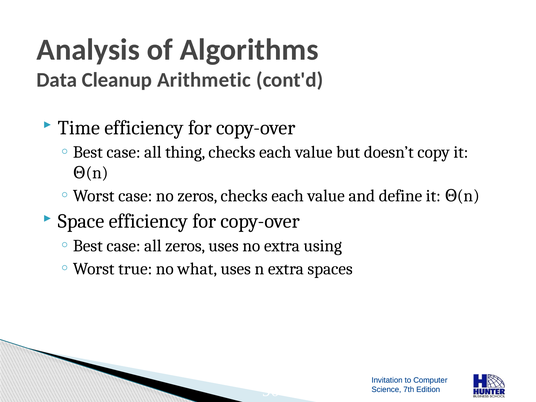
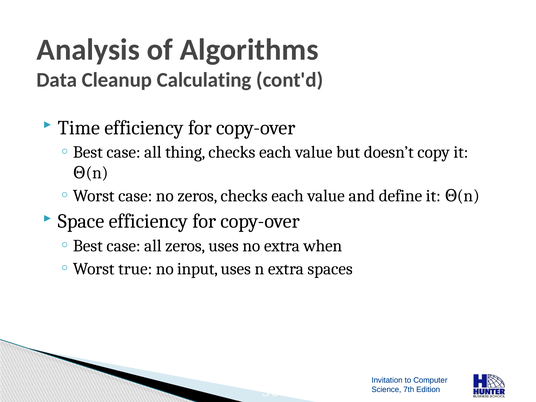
Arithmetic: Arithmetic -> Calculating (204, 80)
using: using -> when (323, 246)
what: what -> input (197, 269)
